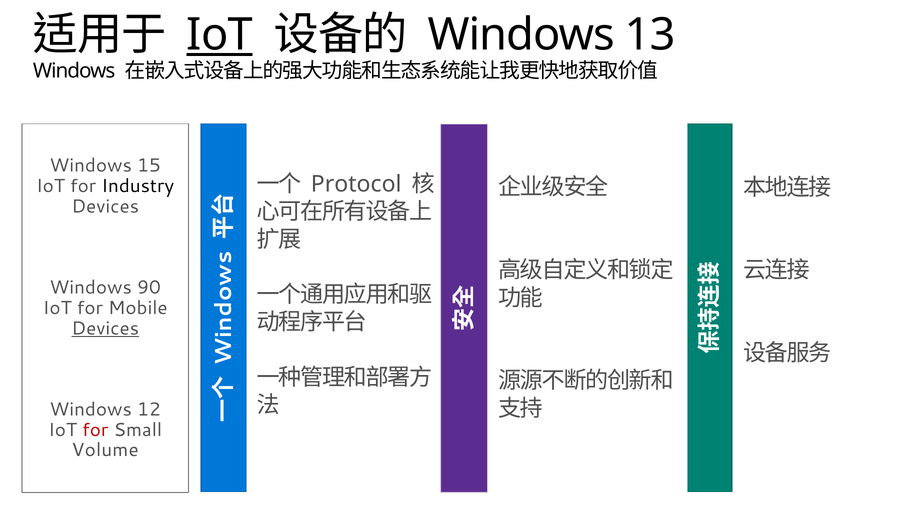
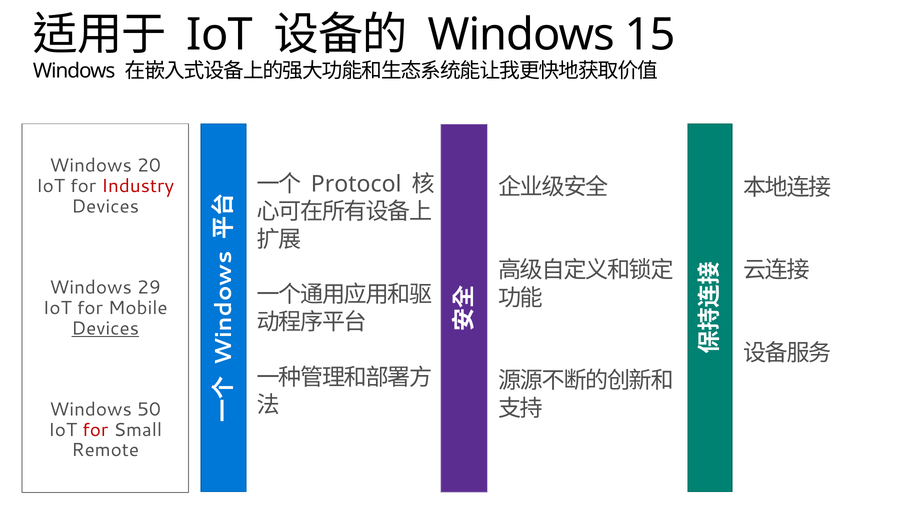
IoT underline: present -> none (220, 35)
13: 13 -> 15 (650, 35)
15: 15 -> 20 (149, 166)
Industry colour: black -> red (138, 186)
90: 90 -> 29 (149, 288)
12: 12 -> 50 (149, 410)
Volume: Volume -> Remote (105, 451)
